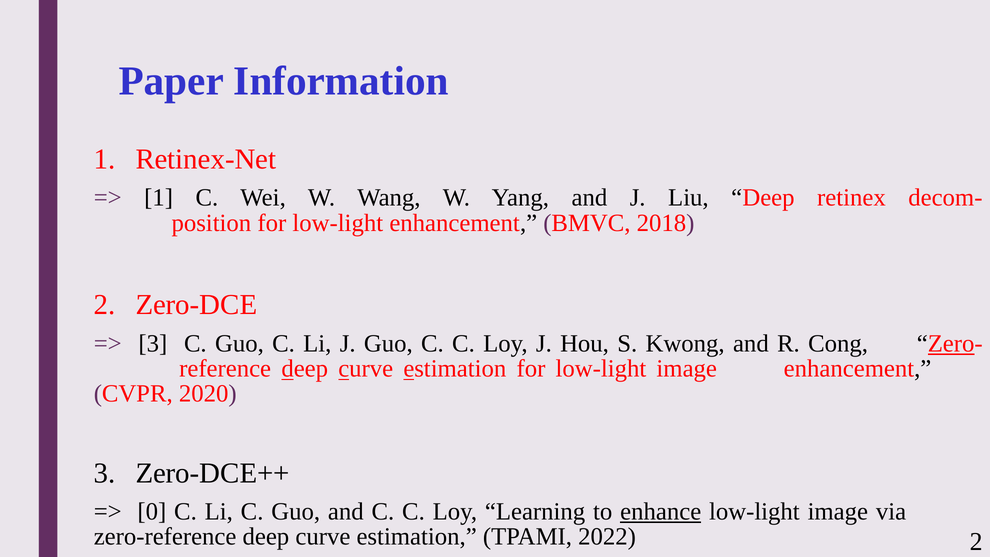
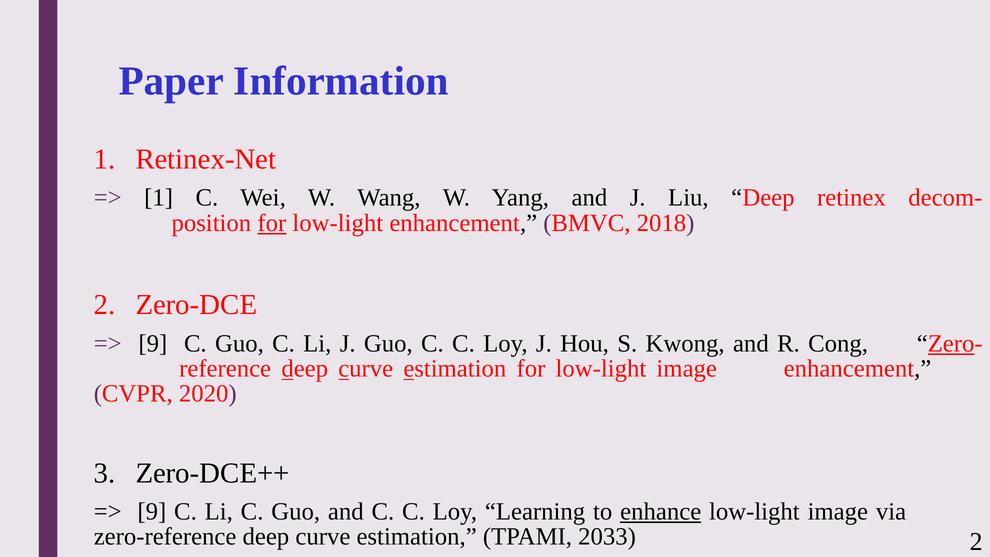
for underline: none -> present (272, 223)
3: 3 -> 9 (153, 343)
0: 0 -> 9 (152, 512)
2022: 2022 -> 2033 (607, 537)
